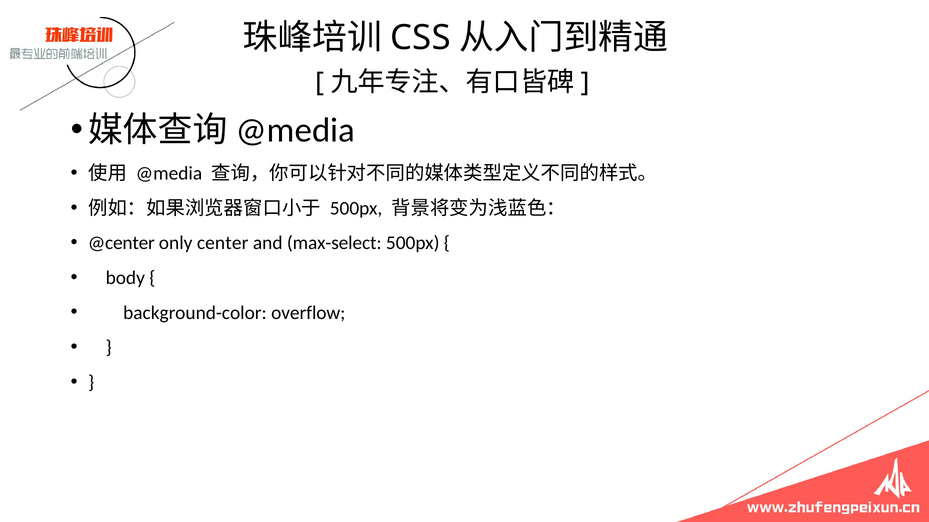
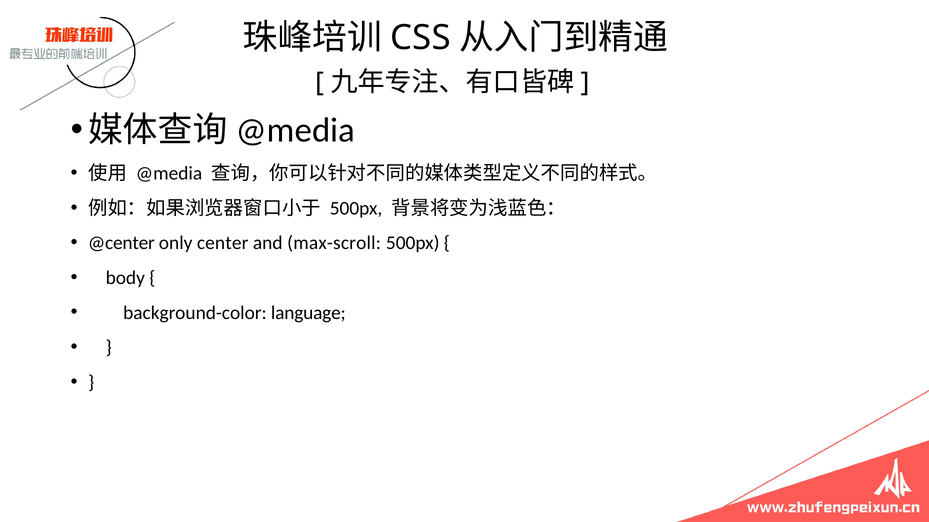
max-select: max-select -> max-scroll (334, 243)
overflow: overflow -> language (308, 313)
